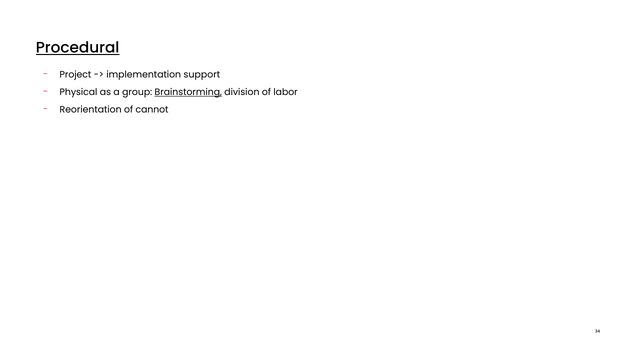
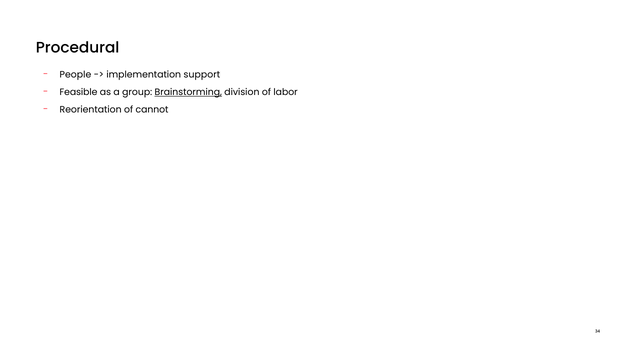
Procedural underline: present -> none (78, 48)
Project: Project -> People (75, 75)
Physical: Physical -> Feasible (79, 92)
